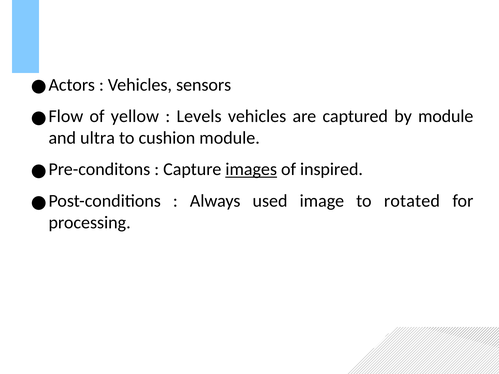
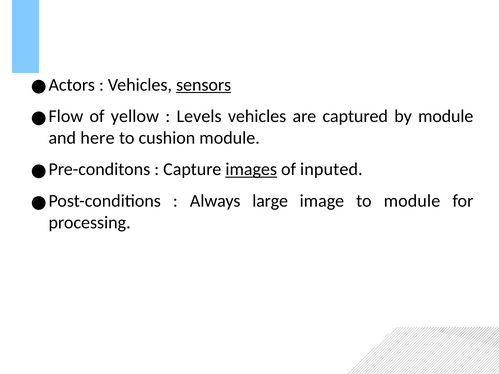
sensors underline: none -> present (204, 85)
ultra: ultra -> here (97, 138)
inspired: inspired -> inputed (331, 169)
used: used -> large (270, 201)
to rotated: rotated -> module (412, 201)
